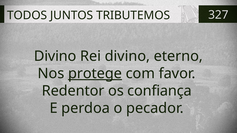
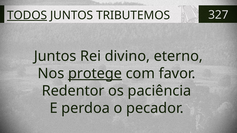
TODOS underline: none -> present (27, 15)
Divino: Divino -> Juntos (55, 56)
confiança: confiança -> paciência (159, 91)
